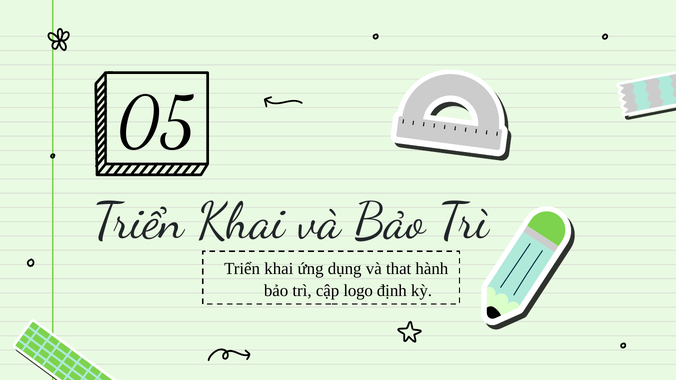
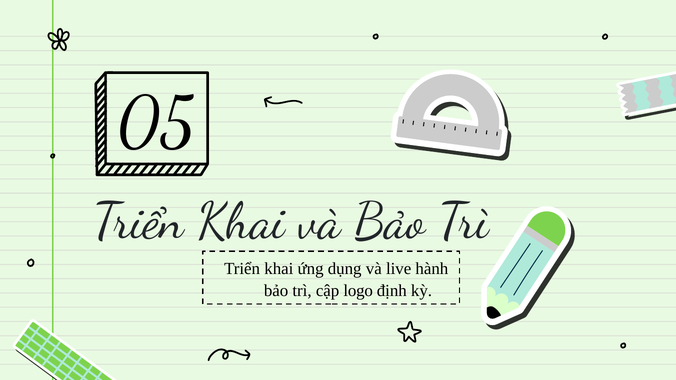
that: that -> live (399, 269)
